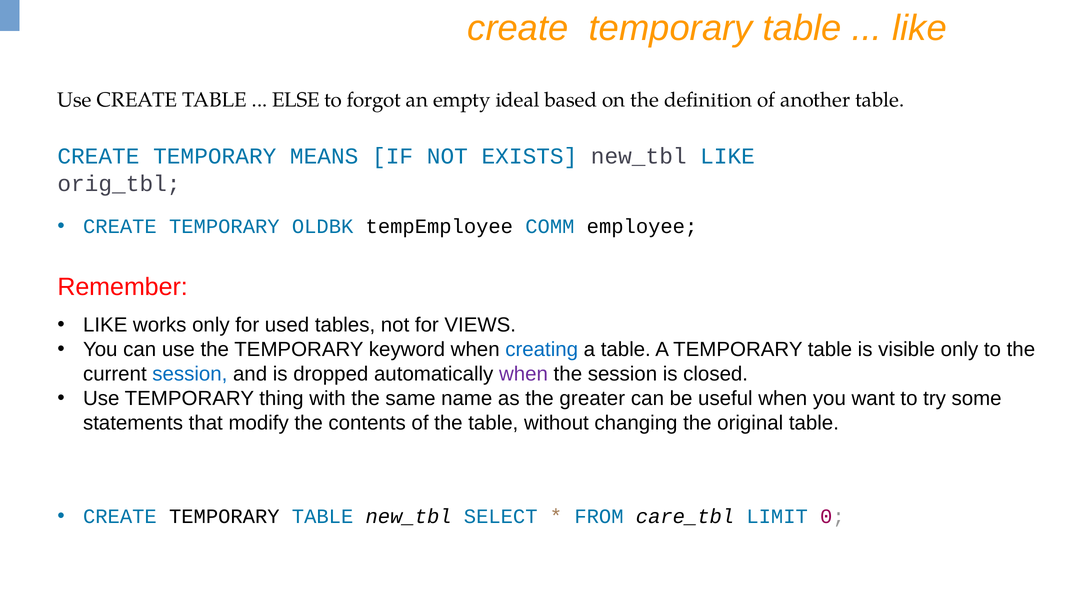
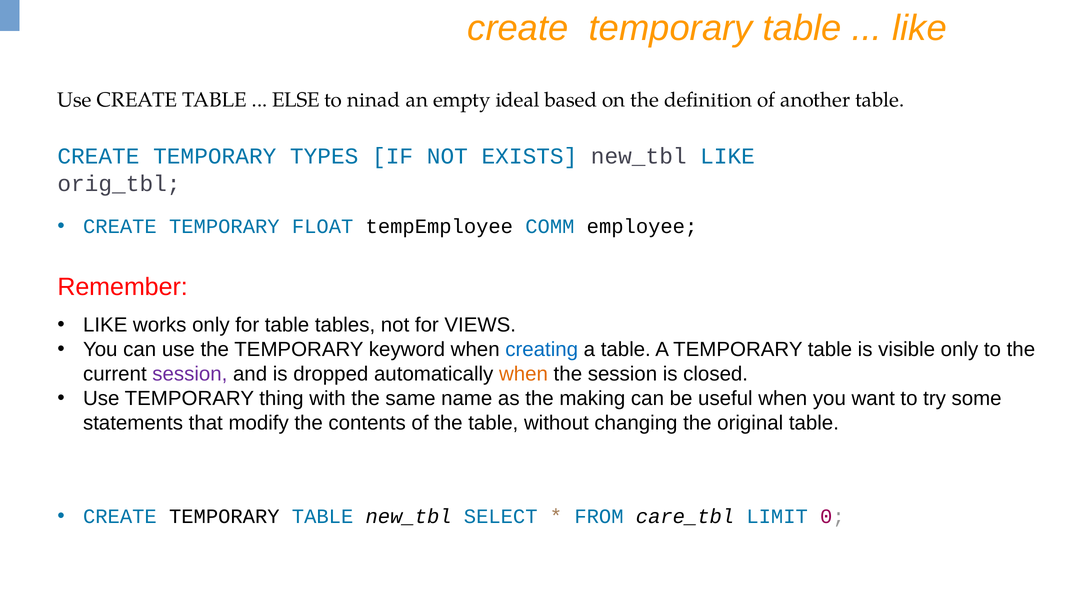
forgot: forgot -> ninad (374, 100)
MEANS: MEANS -> TYPES (324, 156)
OLDBK: OLDBK -> FLOAT (323, 227)
for used: used -> table (287, 325)
session colour: blue -> purple (190, 374)
when colour: purple -> orange (523, 374)
greater: greater -> making (592, 399)
